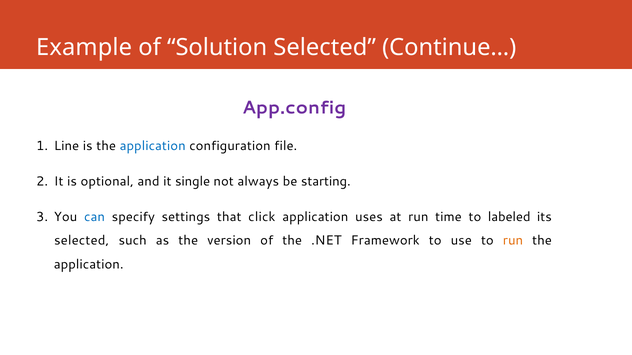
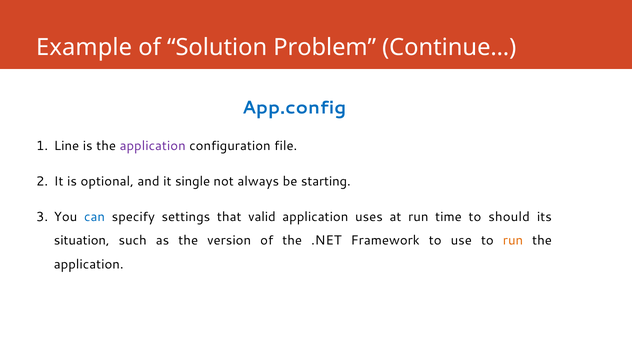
Solution Selected: Selected -> Problem (325, 48)
App.config colour: purple -> blue (294, 108)
application colour: blue -> purple (153, 146)
click: click -> valid (262, 217)
labeled: labeled -> should (509, 217)
selected: selected -> situation (82, 241)
